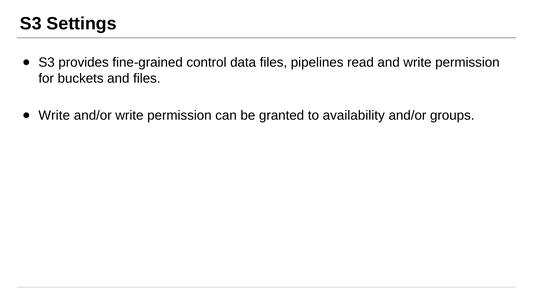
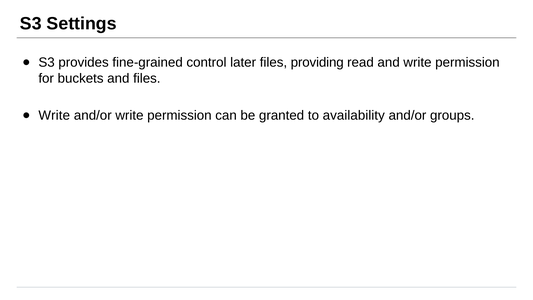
data: data -> later (243, 62)
pipelines: pipelines -> providing (317, 62)
